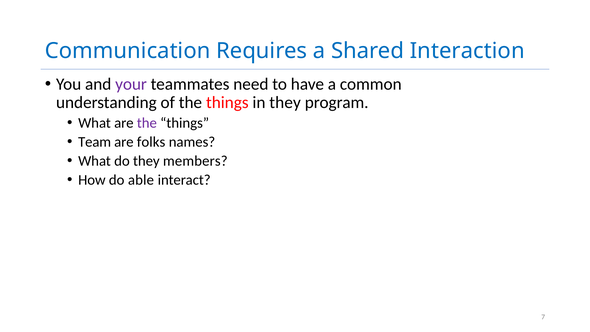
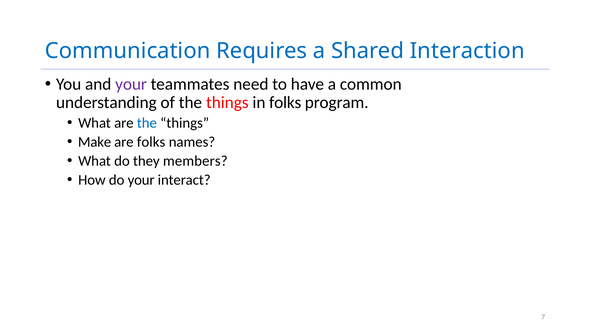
in they: they -> folks (285, 103)
the colour: purple -> blue (147, 123)
Team: Team -> Make (95, 142)
do able: able -> your (141, 180)
